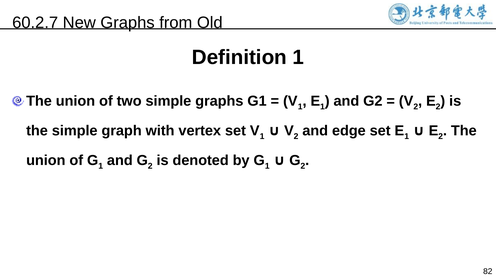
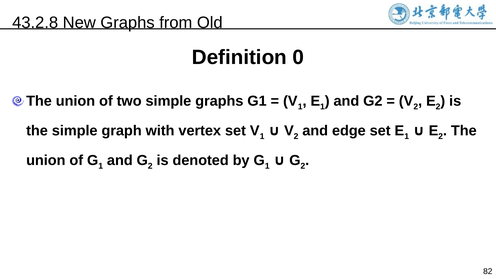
60.2.7: 60.2.7 -> 43.2.8 (35, 23)
Definition 1: 1 -> 0 (298, 57)
